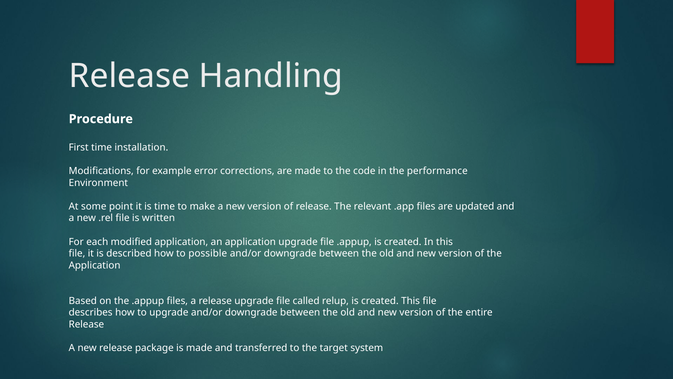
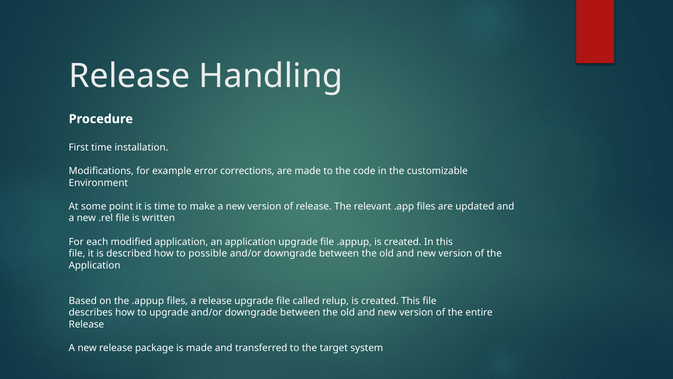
performance: performance -> customizable (437, 171)
